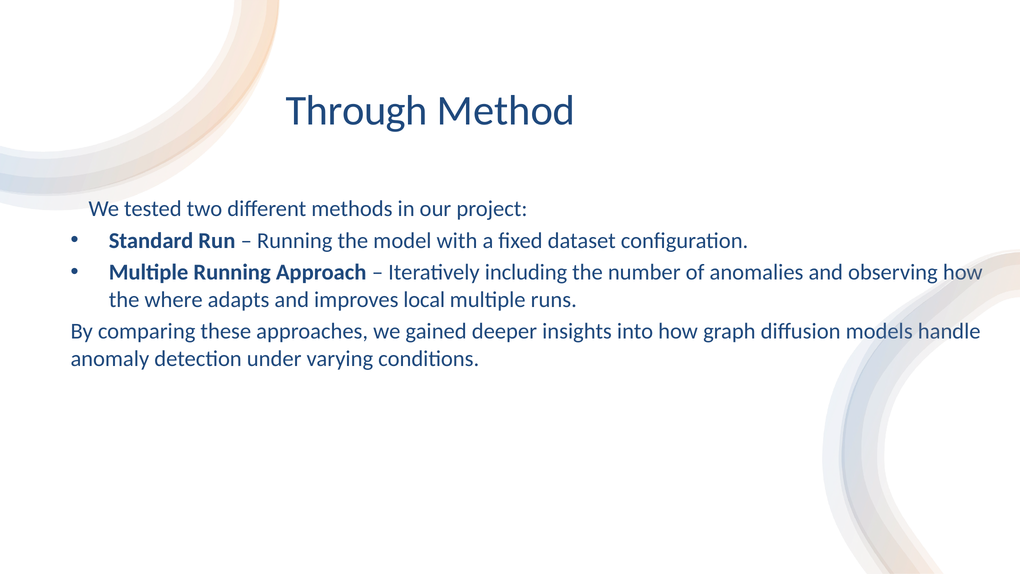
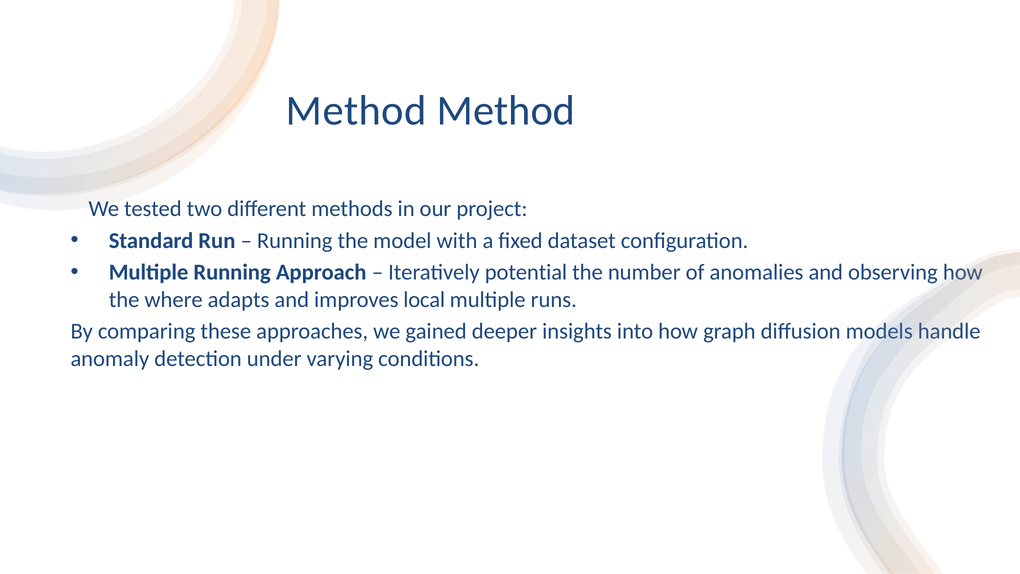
Through: Through -> Method (356, 111)
including: including -> potential (526, 272)
